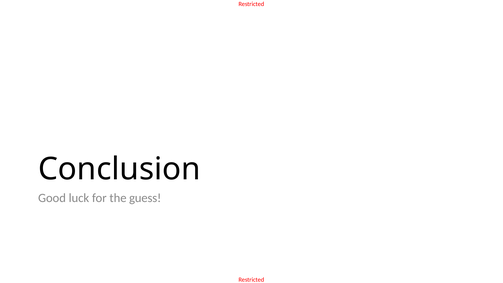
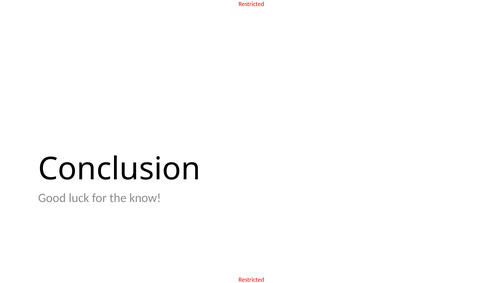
guess: guess -> know (145, 198)
